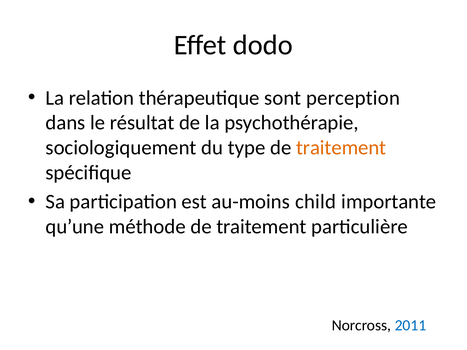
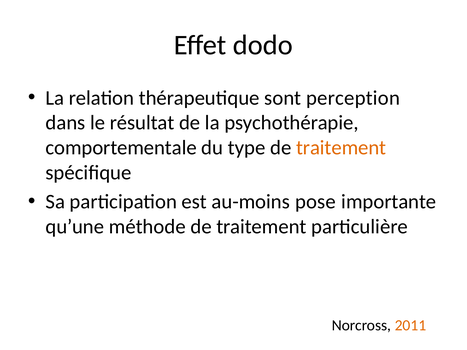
sociologiquement: sociologiquement -> comportementale (121, 148)
child: child -> pose (316, 202)
2011 colour: blue -> orange (410, 326)
